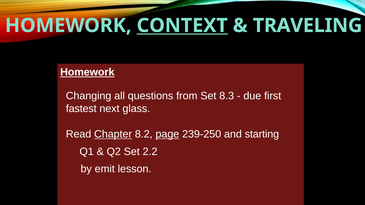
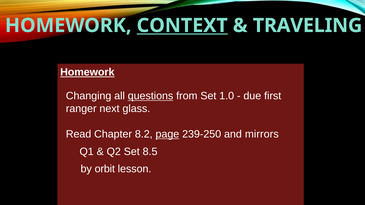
questions underline: none -> present (151, 96)
8.3: 8.3 -> 1.0 (227, 96)
fastest: fastest -> ranger (81, 109)
Chapter underline: present -> none (113, 134)
starting: starting -> mirrors (262, 134)
2.2: 2.2 -> 8.5 (150, 152)
emit: emit -> orbit (105, 169)
